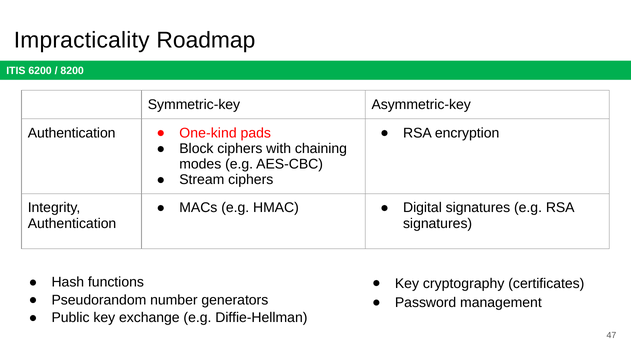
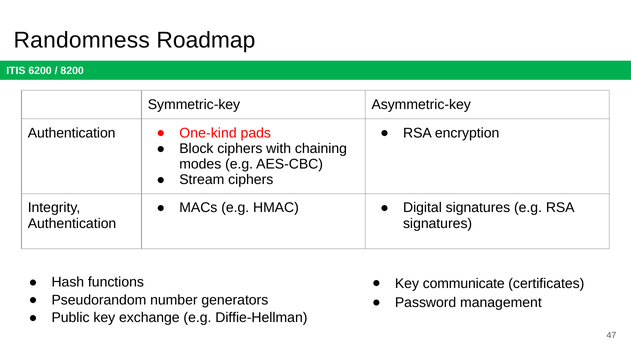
Impracticality: Impracticality -> Randomness (82, 40)
cryptography: cryptography -> communicate (464, 283)
